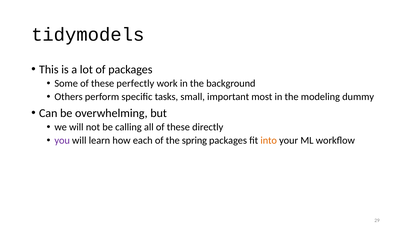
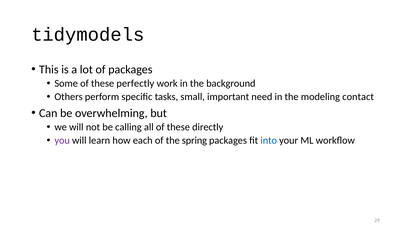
most: most -> need (262, 97)
dummy: dummy -> contact (358, 97)
into colour: orange -> blue (269, 141)
